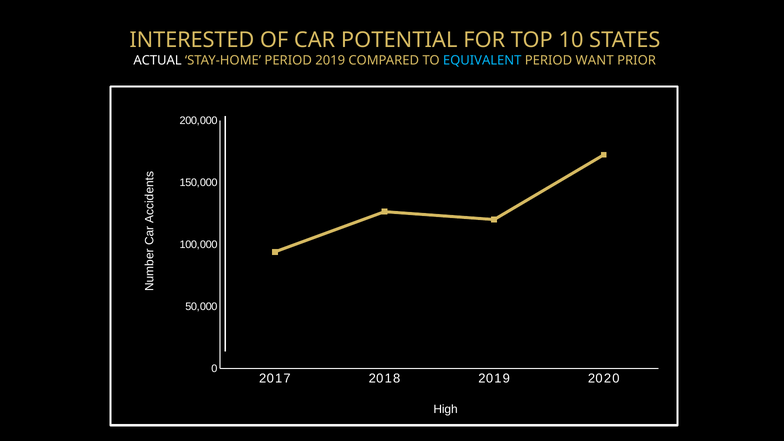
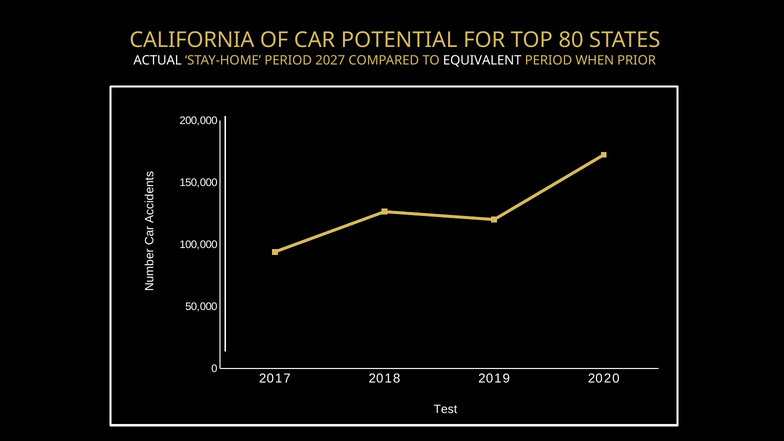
INTERESTED: INTERESTED -> CALIFORNIA (192, 40)
10: 10 -> 80 (571, 40)
PERIOD 2019: 2019 -> 2027 (330, 60)
EQUIVALENT colour: light blue -> white (482, 60)
WANT: WANT -> WHEN (595, 60)
High: High -> Test (445, 409)
